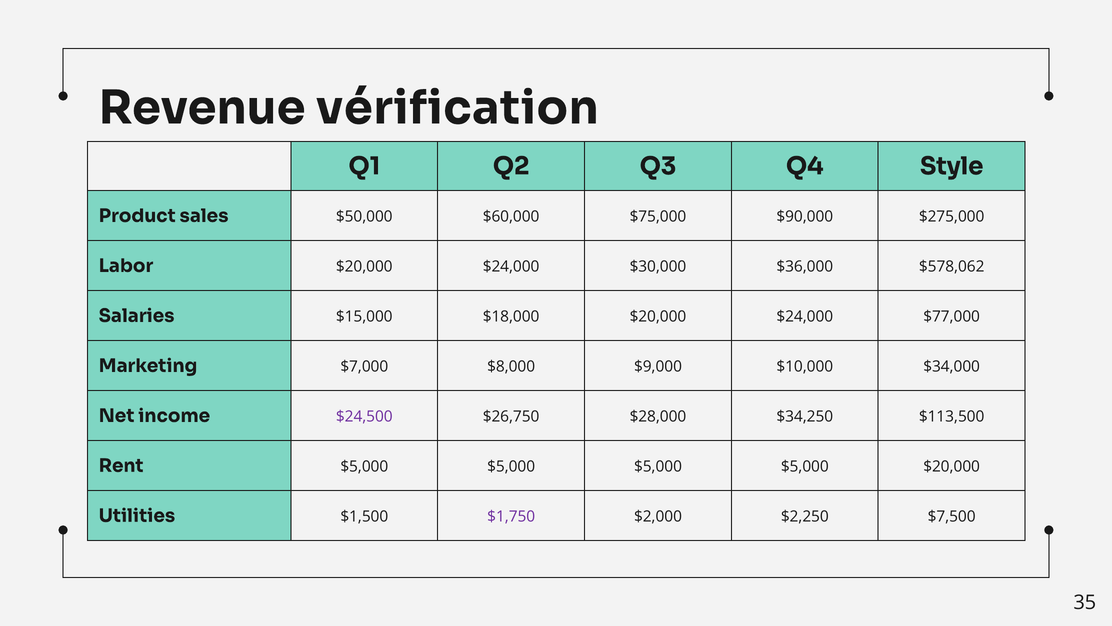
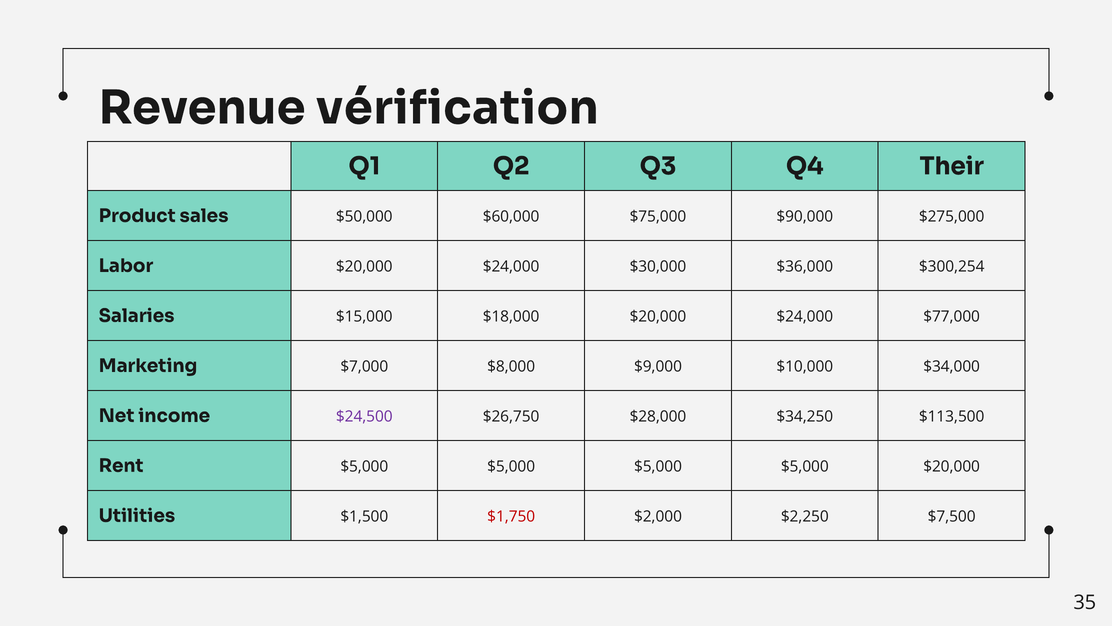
Style: Style -> Their (952, 166)
$578,062: $578,062 -> $300,254 (952, 266)
$1,750 colour: purple -> red (511, 516)
